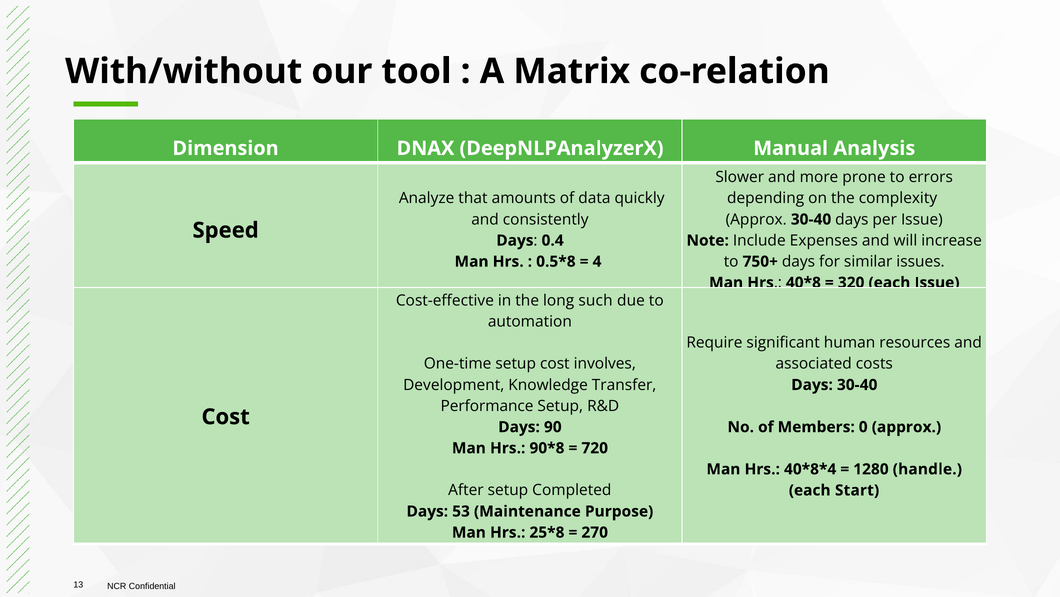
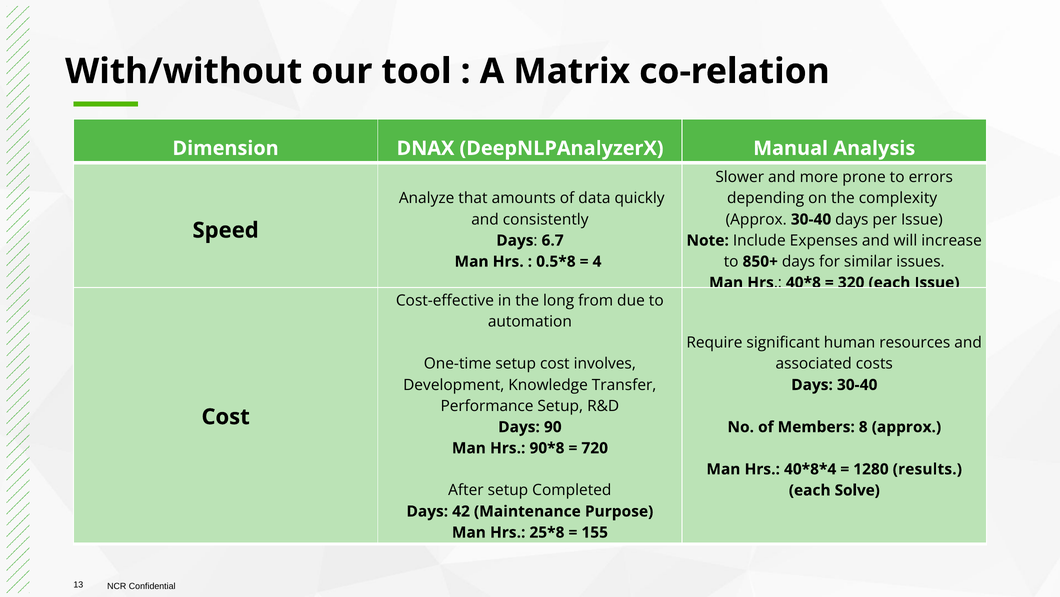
0.4: 0.4 -> 6.7 (553, 240)
750+: 750+ -> 850+ (760, 261)
such: such -> from (596, 300)
0: 0 -> 8 (863, 427)
handle: handle -> results (927, 469)
Start: Start -> Solve (857, 490)
53: 53 -> 42 (461, 511)
270: 270 -> 155 (595, 532)
